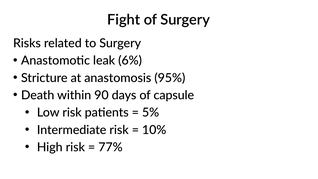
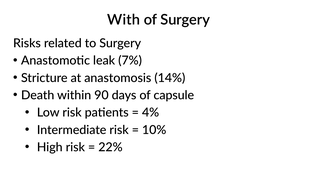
Fight: Fight -> With (124, 20)
6%: 6% -> 7% (130, 61)
95%: 95% -> 14% (170, 78)
5%: 5% -> 4% (151, 113)
77%: 77% -> 22% (110, 147)
